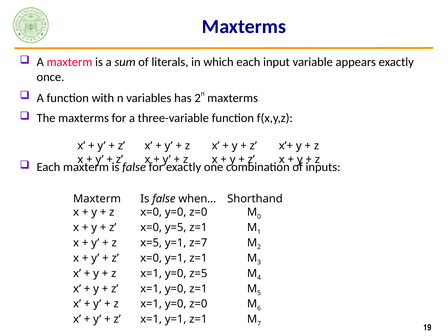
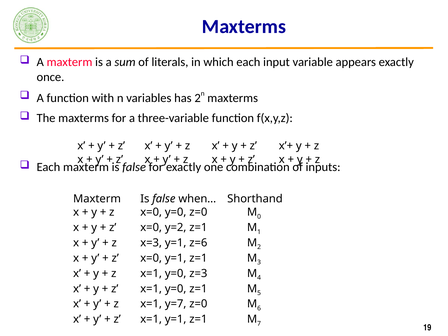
y=5: y=5 -> y=2 (176, 228)
x=5: x=5 -> x=3 (151, 243)
z=7: z=7 -> z=6 (198, 243)
z=5: z=5 -> z=3 (198, 273)
y=0: y=0 -> y=7 (176, 304)
